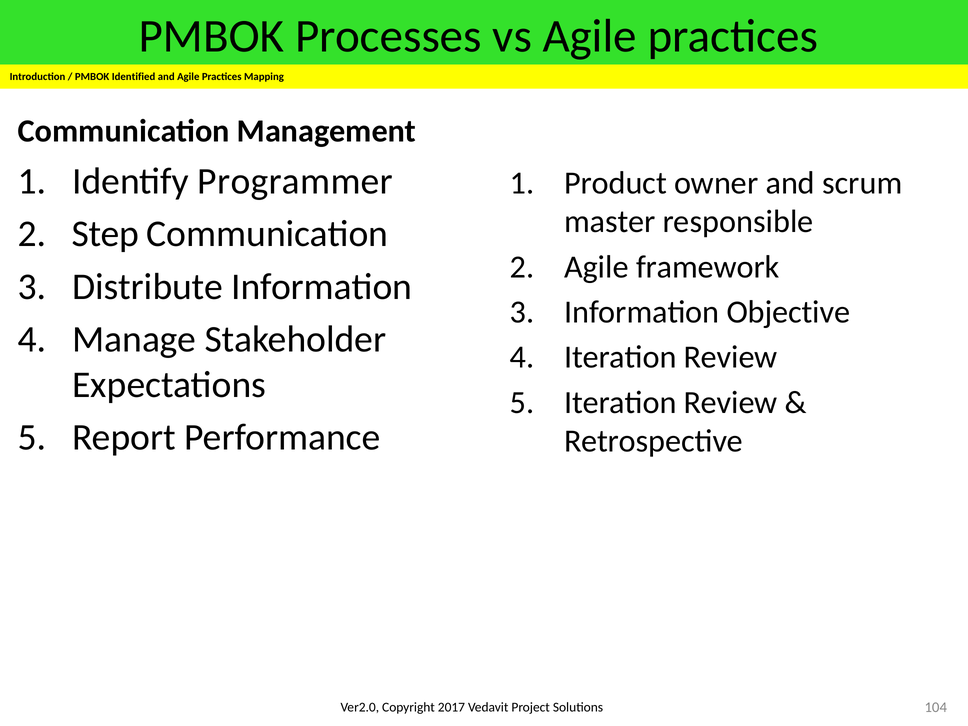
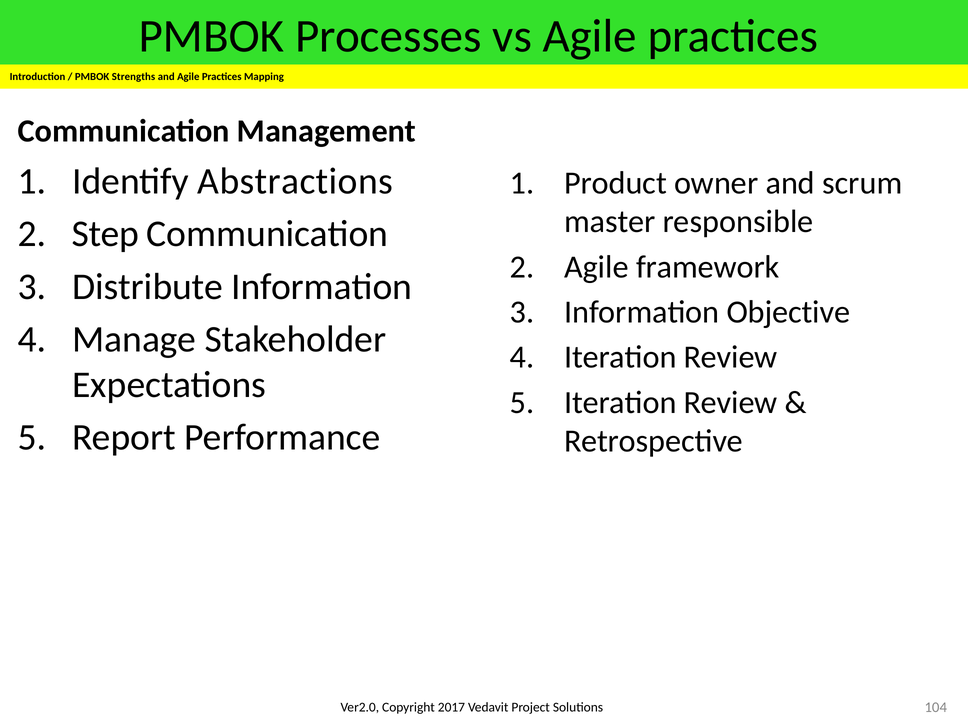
Identified: Identified -> Strengths (133, 77)
Programmer: Programmer -> Abstractions (295, 181)
